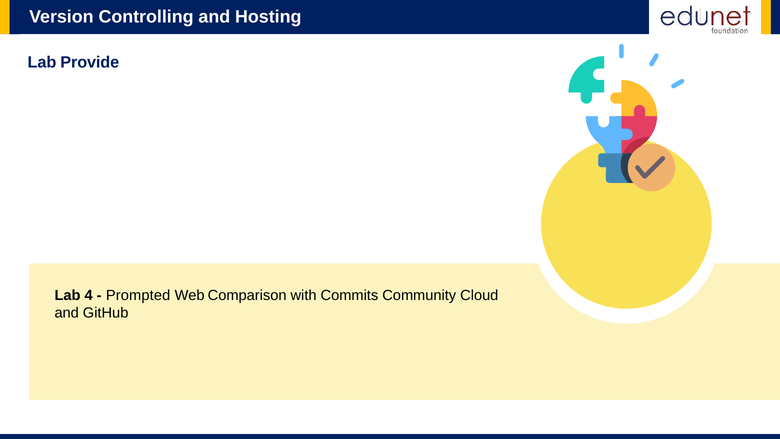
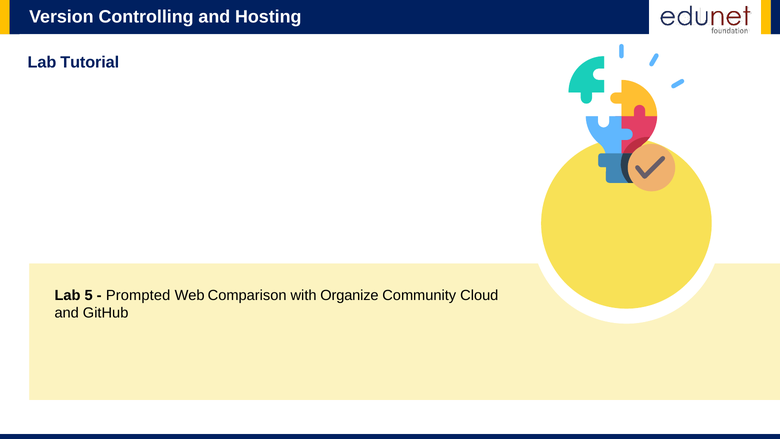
Provide: Provide -> Tutorial (90, 62)
4: 4 -> 5 (89, 295)
Commits: Commits -> Organize (349, 295)
